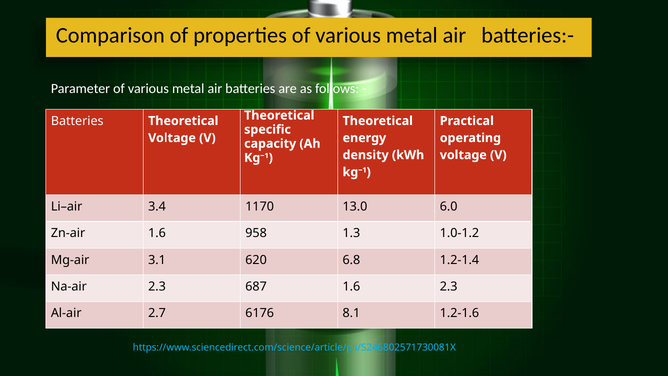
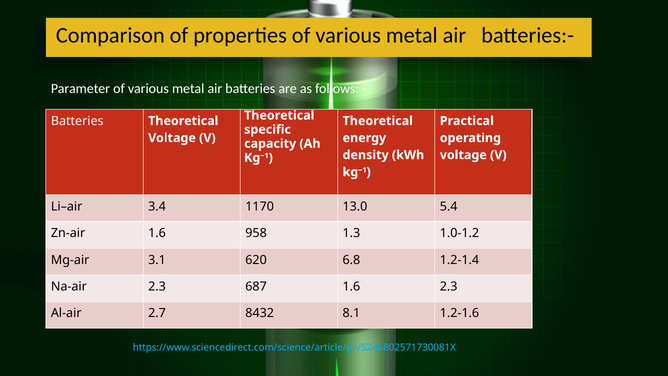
6.0: 6.0 -> 5.4 (449, 206)
6176: 6176 -> 8432 (260, 313)
